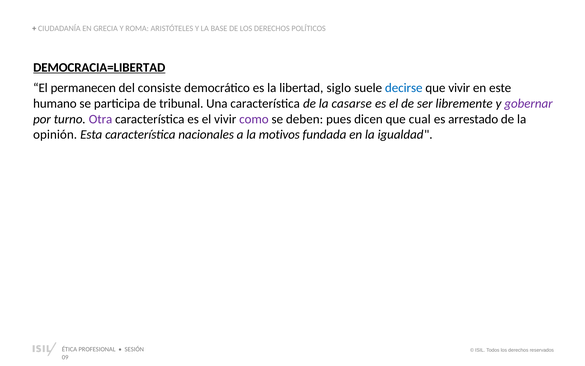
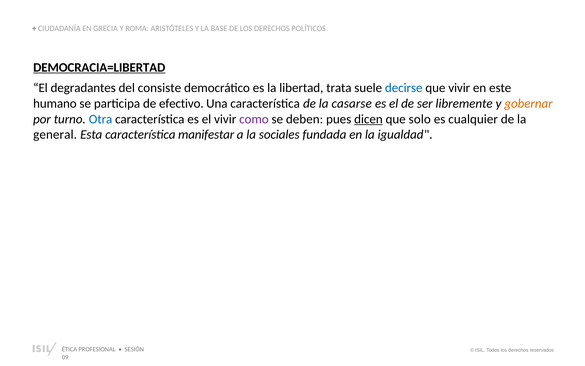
permanecen: permanecen -> degradantes (83, 88)
siglo: siglo -> trata (339, 88)
tribunal: tribunal -> efectivo (181, 103)
gobernar colour: purple -> orange (529, 103)
Otra colour: purple -> blue (101, 119)
dicen underline: none -> present (368, 119)
cual: cual -> solo (420, 119)
arrestado: arrestado -> cualquier (473, 119)
opinión: opinión -> general (55, 135)
nacionales: nacionales -> manifestar (206, 135)
motivos: motivos -> sociales (279, 135)
